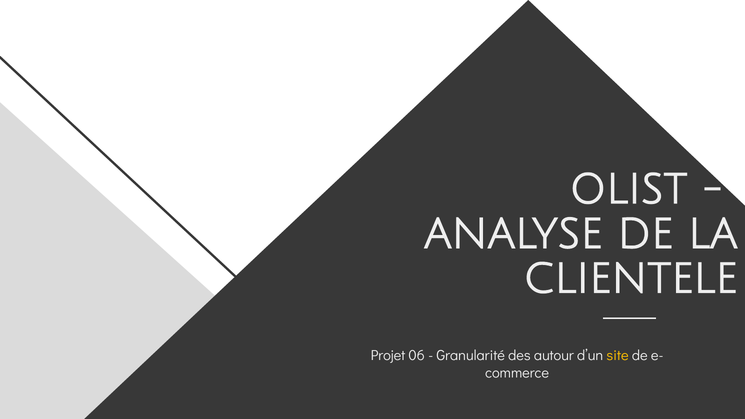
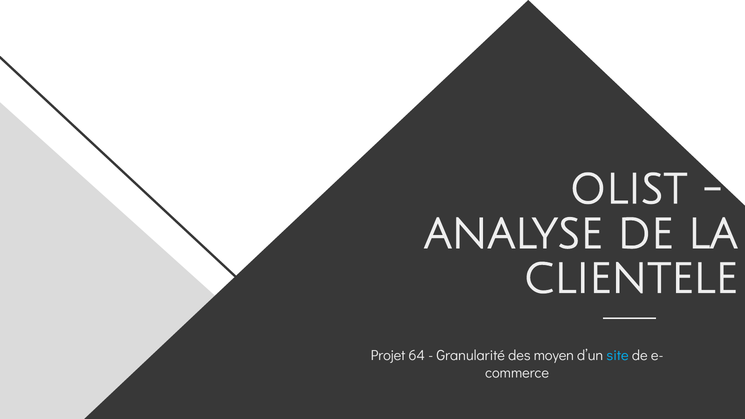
06: 06 -> 64 (417, 356)
autour: autour -> moyen (554, 356)
site colour: yellow -> light blue (618, 356)
